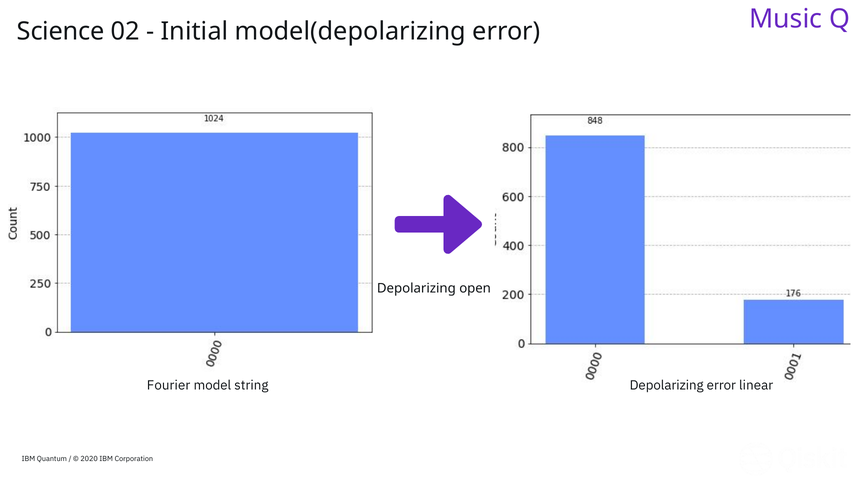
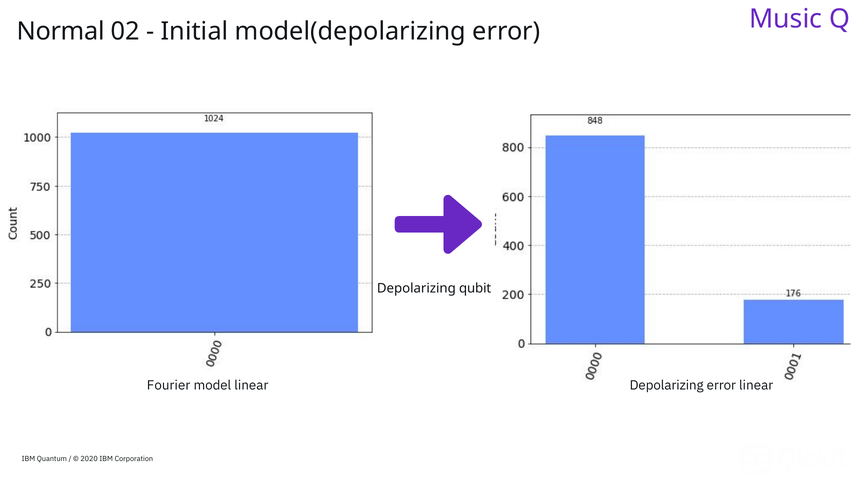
Science: Science -> Normal (61, 32)
open: open -> qubit (475, 288)
model string: string -> linear (251, 386)
